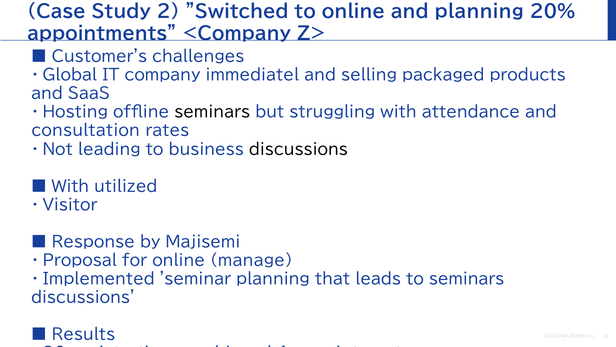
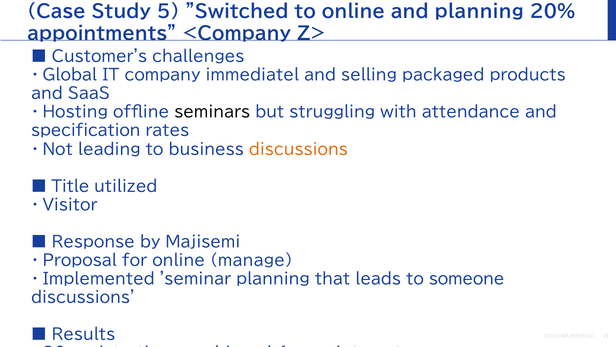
2: 2 -> 5 (168, 12)
consultation: consultation -> specification (86, 131)
discussions colour: black -> orange (298, 149)
With: With -> Title (70, 186)
to seminars: seminars -> someone (467, 279)
